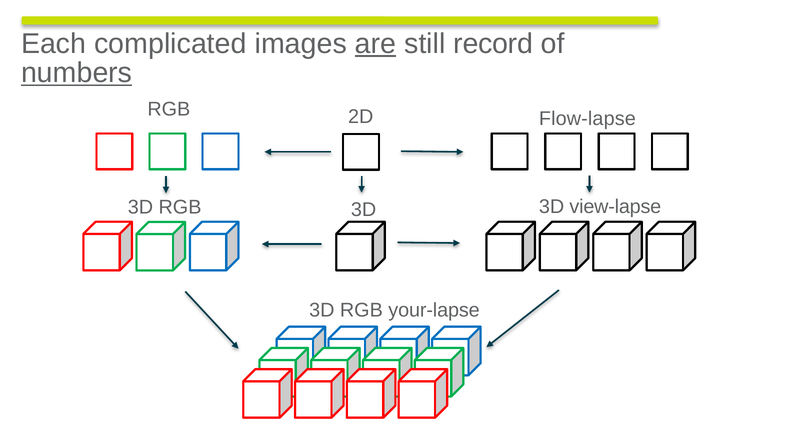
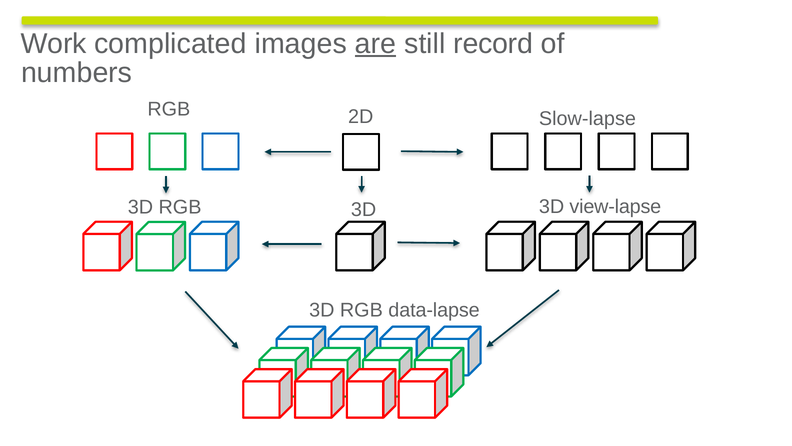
Each: Each -> Work (54, 44)
numbers underline: present -> none (77, 73)
Flow-lapse: Flow-lapse -> Slow-lapse (587, 118)
your-lapse: your-lapse -> data-lapse (434, 310)
